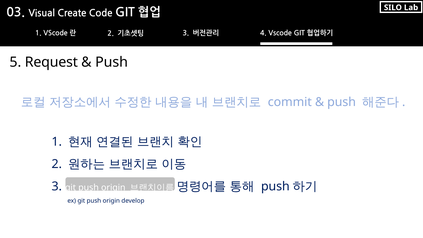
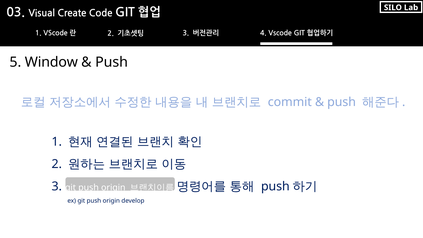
Request: Request -> Window (51, 62)
